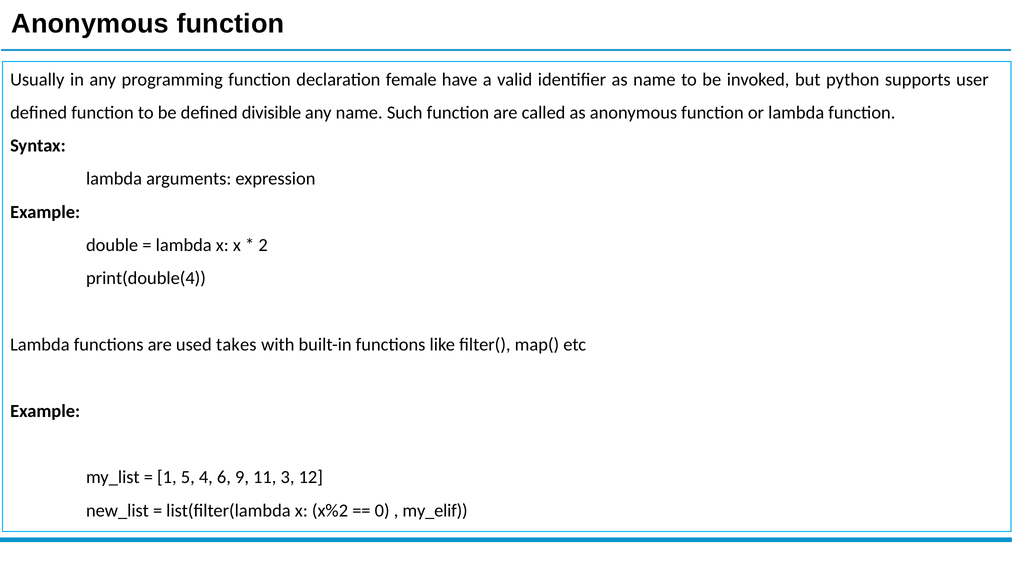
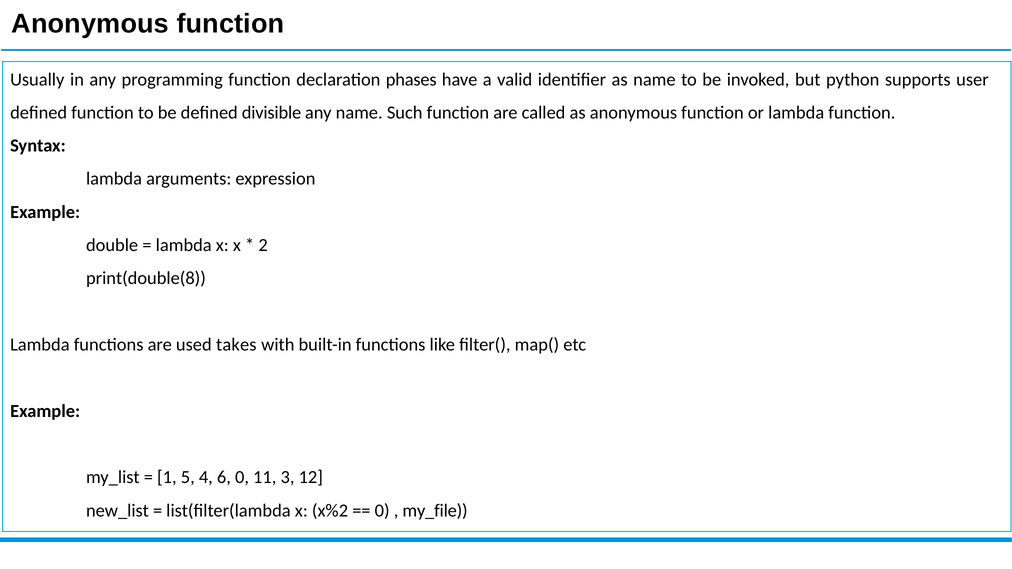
female: female -> phases (411, 79)
print(double(4: print(double(4 -> print(double(8 (146, 278)
6 9: 9 -> 0 (242, 477)
my_elif: my_elif -> my_file (435, 511)
